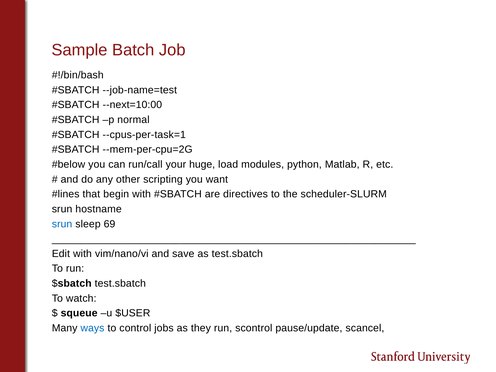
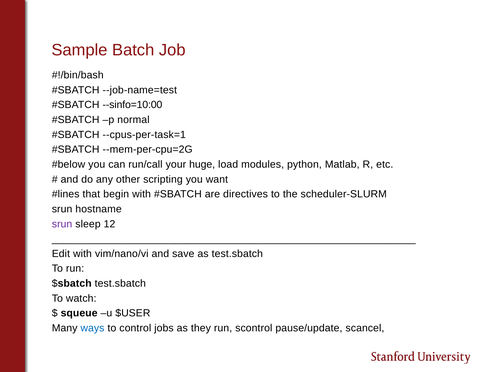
--next=10:00: --next=10:00 -> --sinfo=10:00 (132, 105)
srun colour: blue -> purple (62, 224)
69: 69 -> 12 (109, 224)
